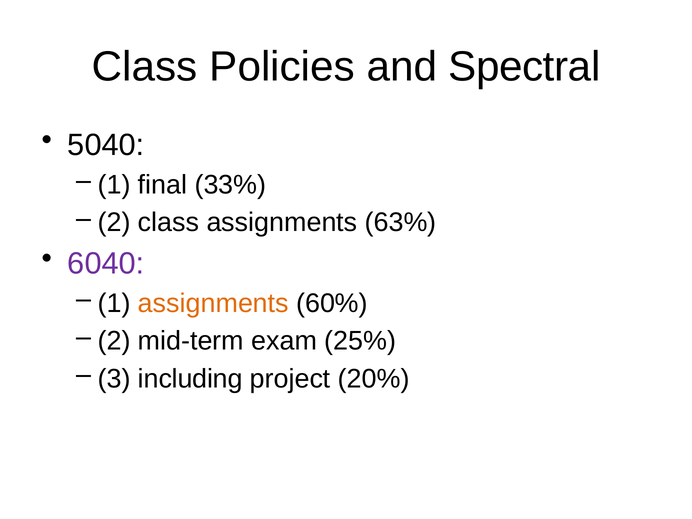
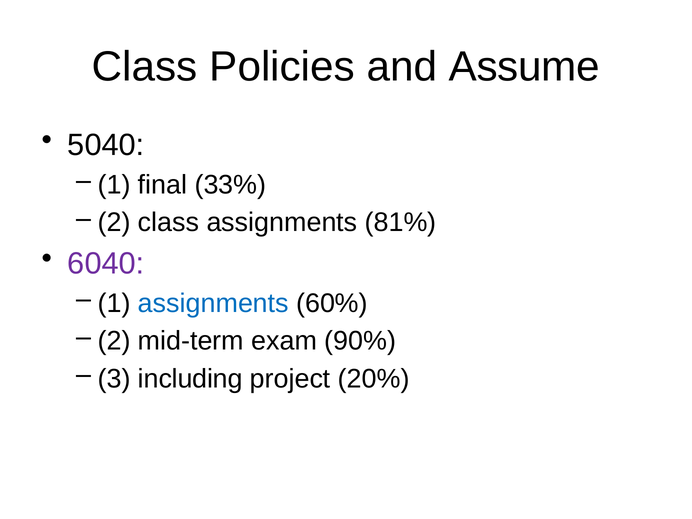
Spectral: Spectral -> Assume (524, 67)
63%: 63% -> 81% (401, 223)
assignments colour: orange -> blue (213, 303)
25%: 25% -> 90% (360, 341)
